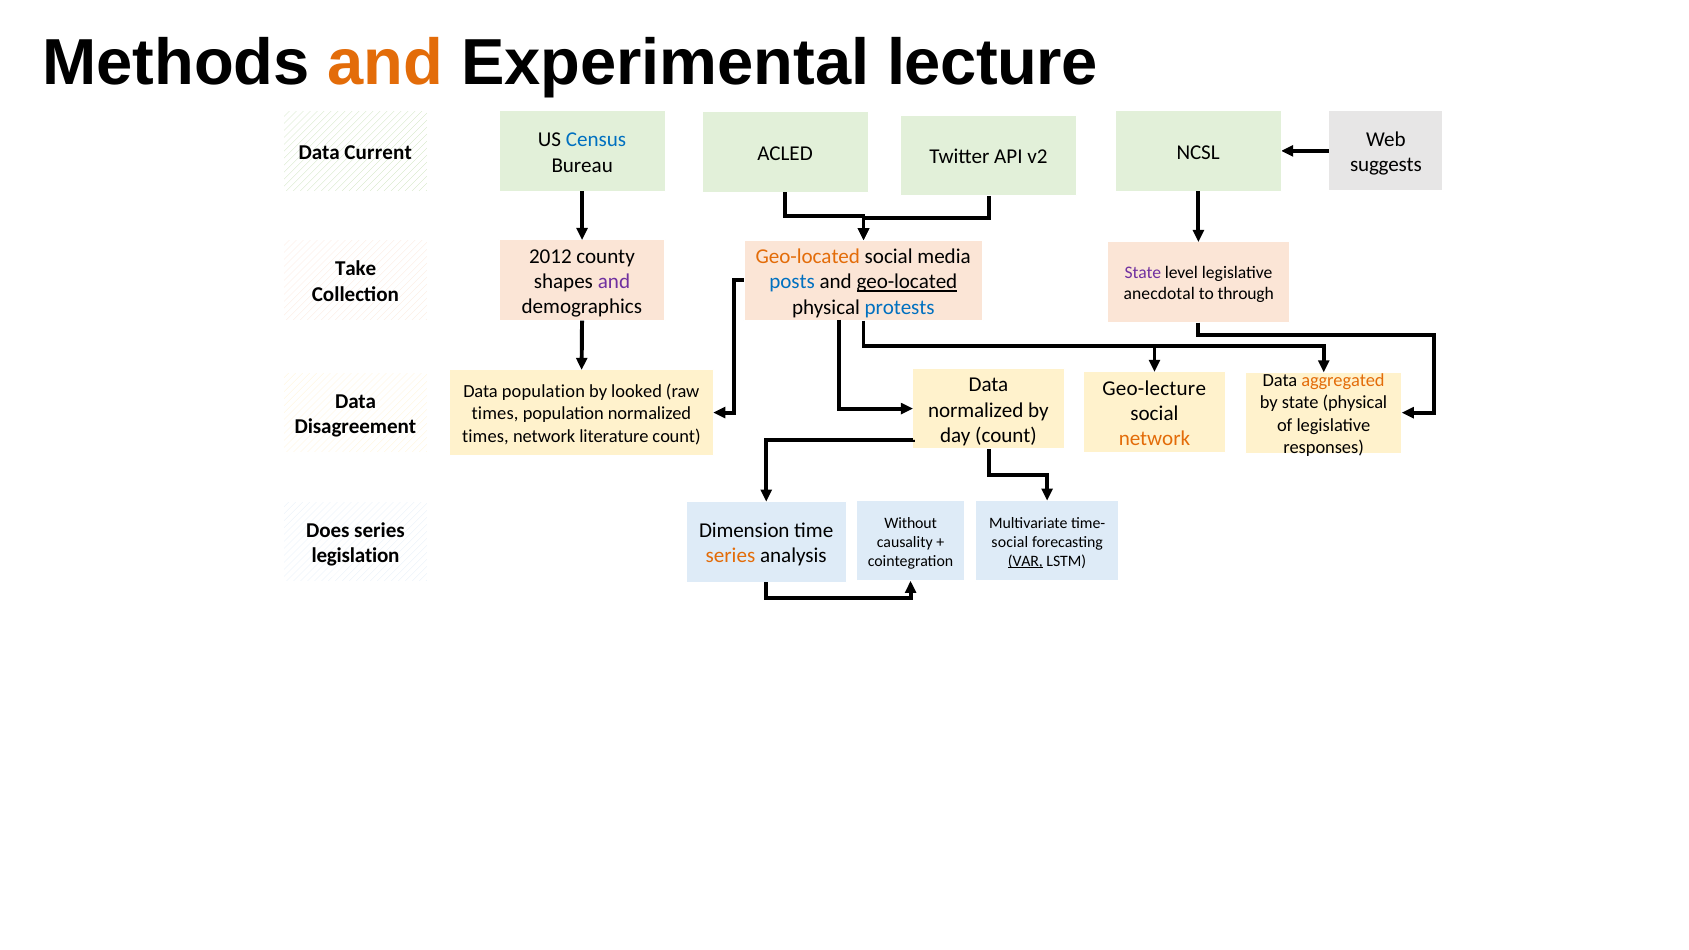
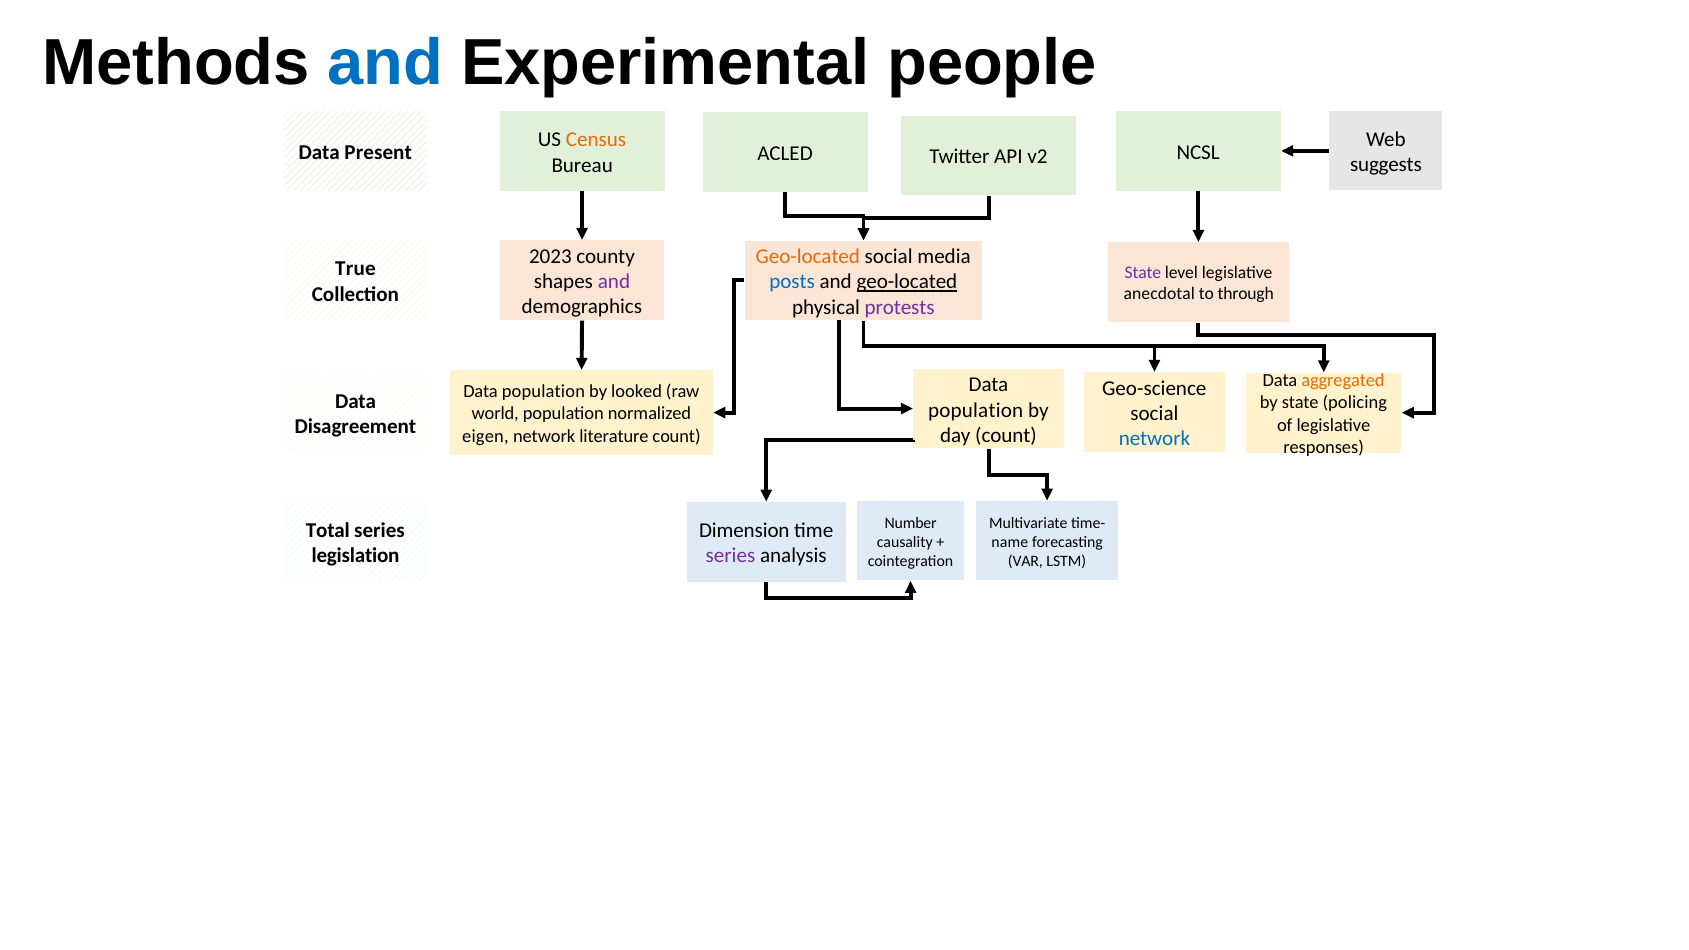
and colour: orange -> blue (385, 63)
lecture: lecture -> people (992, 63)
Census colour: blue -> orange (596, 140)
Current: Current -> Present (378, 153)
2012: 2012 -> 2023 (550, 256)
Take: Take -> True (355, 269)
protests colour: blue -> purple (900, 307)
Geo-lecture: Geo-lecture -> Geo-science (1154, 388)
state physical: physical -> policing (1355, 403)
normalized: normalized -> population (976, 410)
times: times -> world (495, 414)
times: times -> eigen (485, 436)
network colour: orange -> blue (1154, 439)
Without: Without -> Number (911, 523)
Does: Does -> Total (328, 530)
social: social -> name (1010, 542)
series colour: orange -> purple (730, 556)
VAR underline: present -> none (1025, 561)
